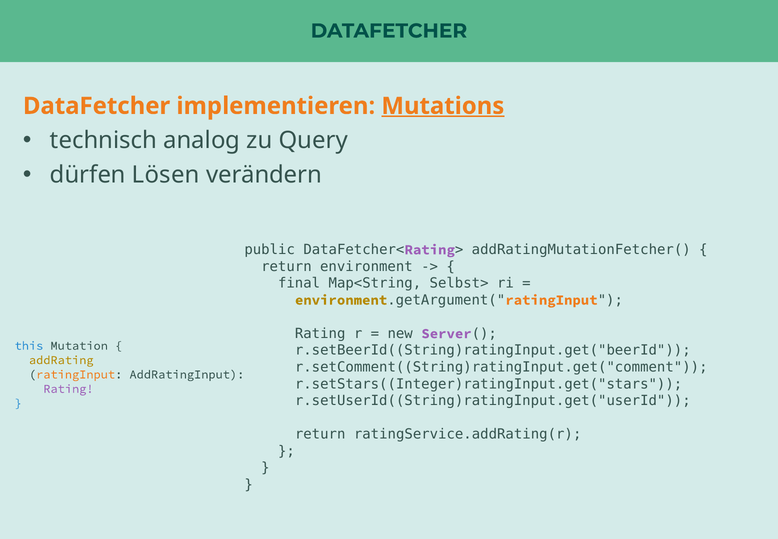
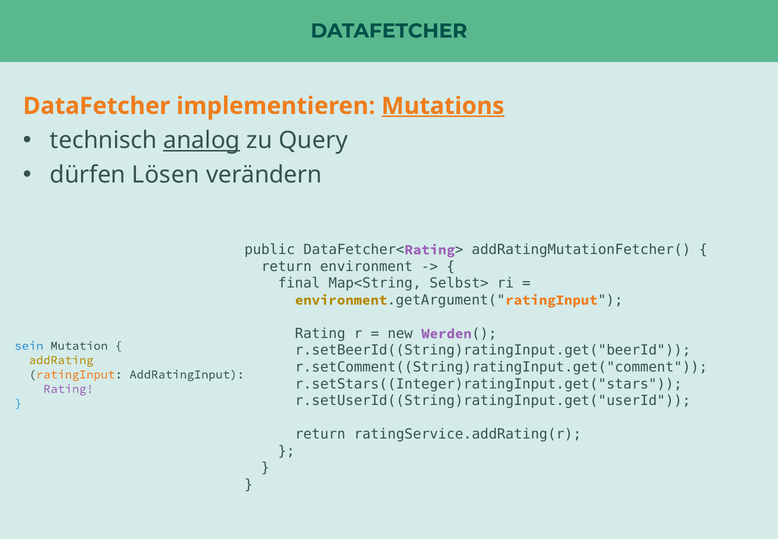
analog underline: none -> present (202, 140)
Server: Server -> Werden (447, 333)
this: this -> sein (29, 345)
